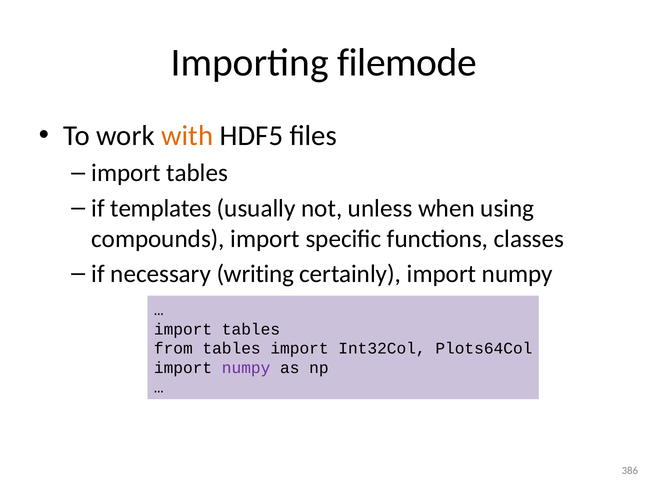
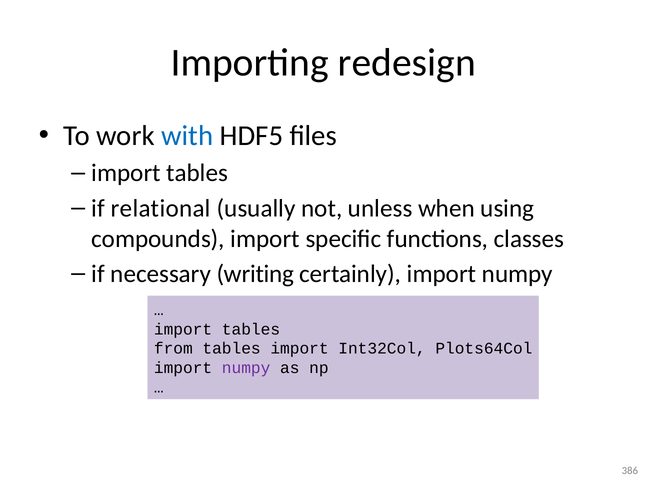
filemode: filemode -> redesign (407, 63)
with colour: orange -> blue (187, 136)
templates: templates -> relational (161, 208)
